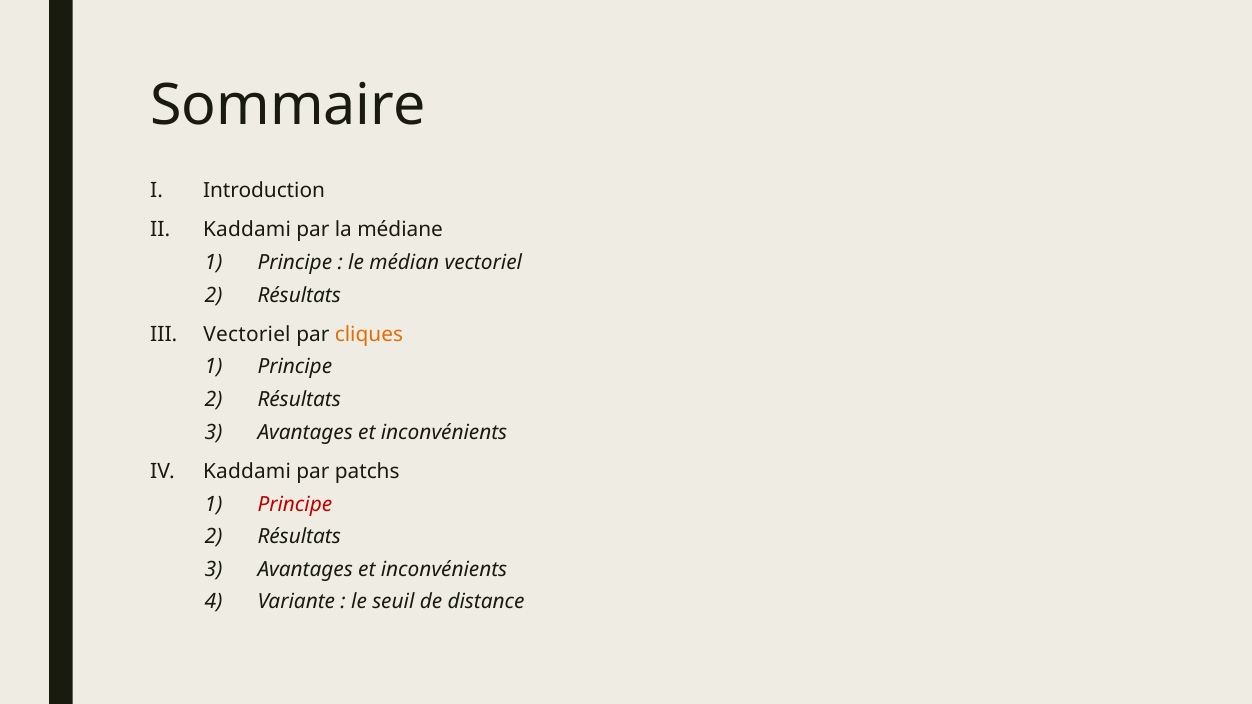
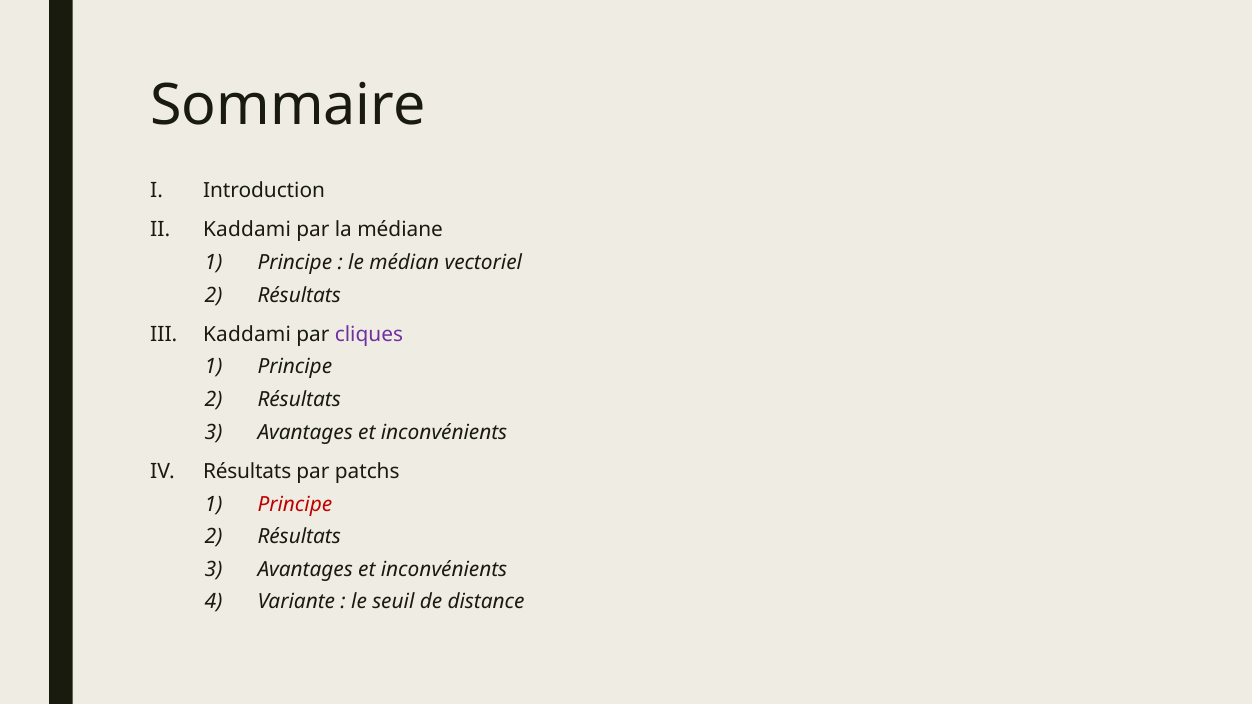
Vectoriel: Vectoriel -> Kaddami (247, 335)
cliques colour: orange -> purple (369, 335)
Kaddami: Kaddami -> Résultats (247, 472)
